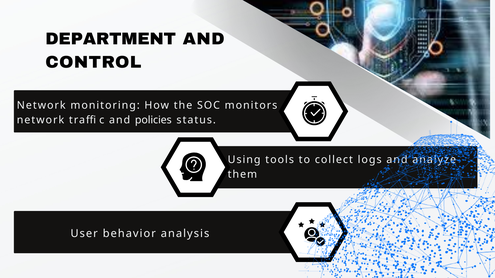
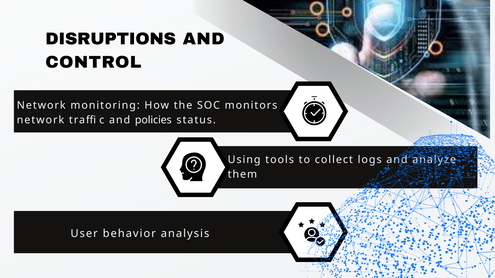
DEPARTMENT: DEPARTMENT -> DISRUPTIONS (111, 39)
